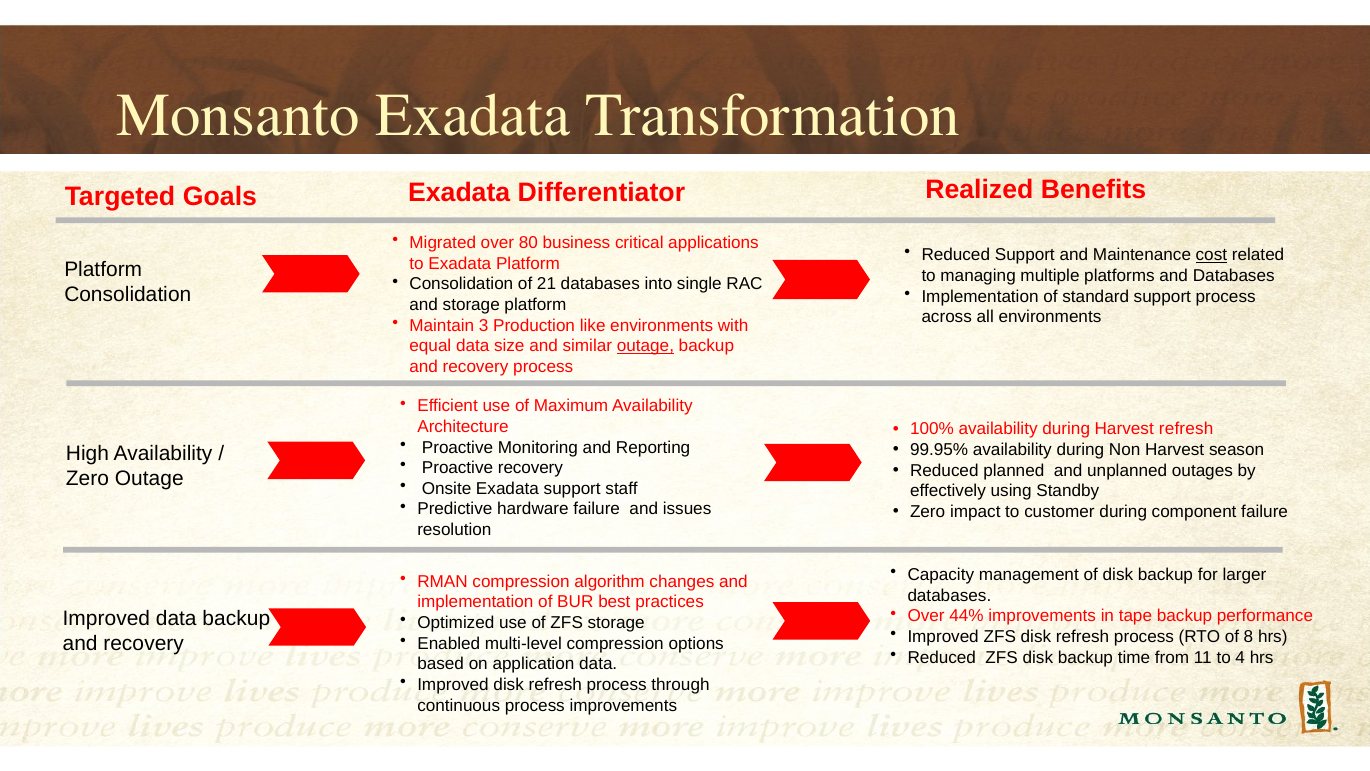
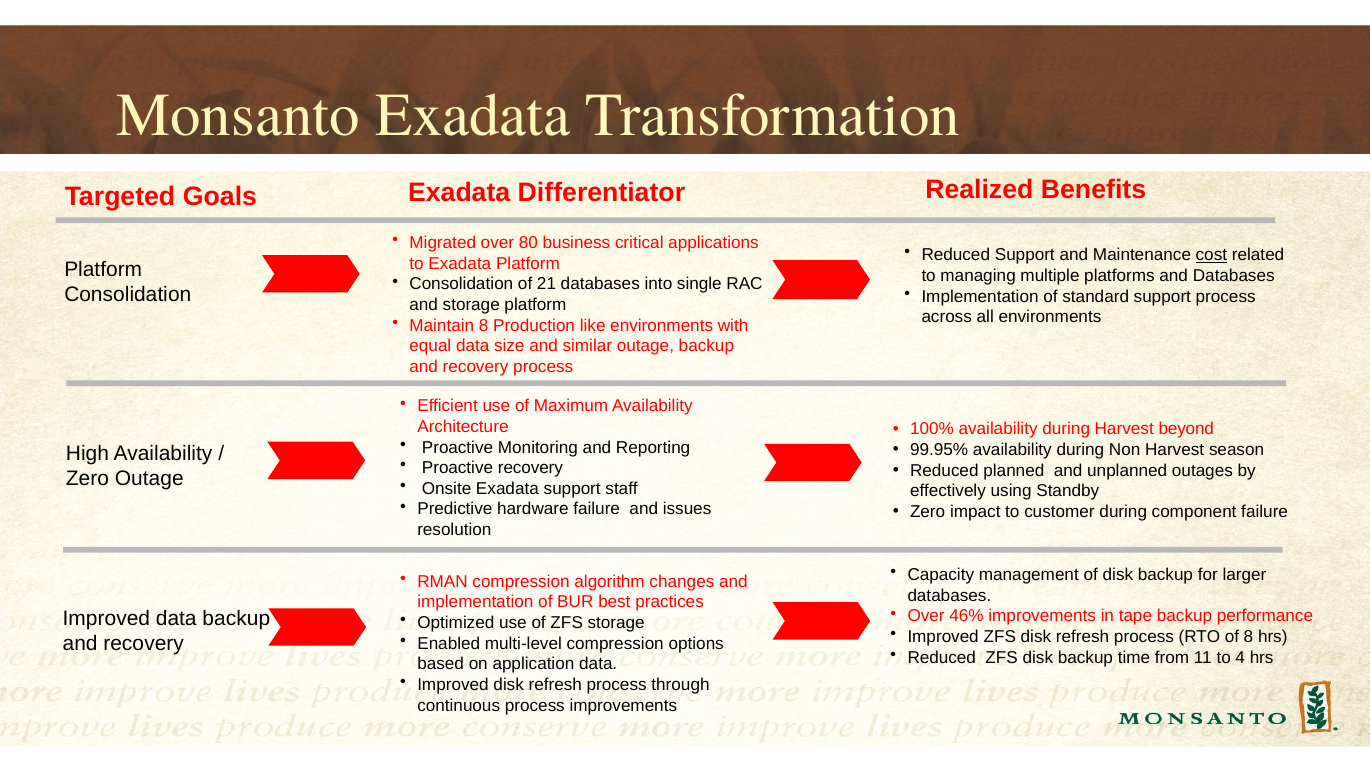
Maintain 3: 3 -> 8 (484, 325)
outage underline: present -> none (645, 346)
Harvest refresh: refresh -> beyond (1186, 429)
44%: 44% -> 46% (966, 616)
